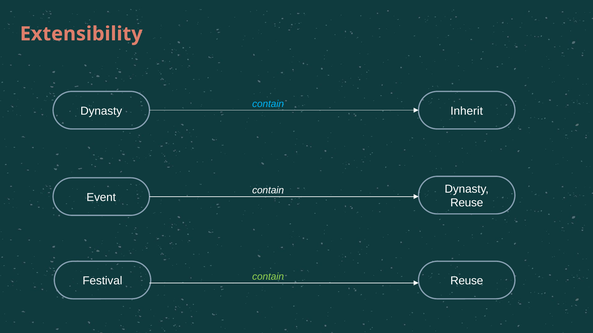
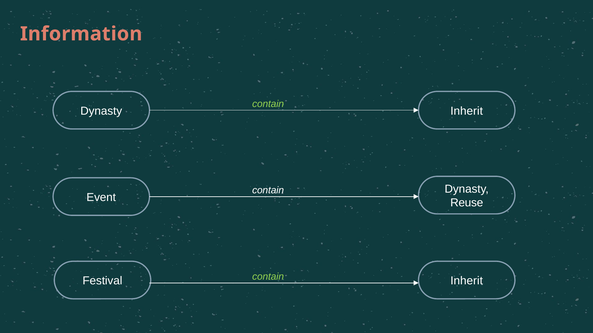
Extensibility: Extensibility -> Information (81, 34)
contain colour: light blue -> light green (268, 104)
Reuse: Reuse -> Inherit (467, 281)
